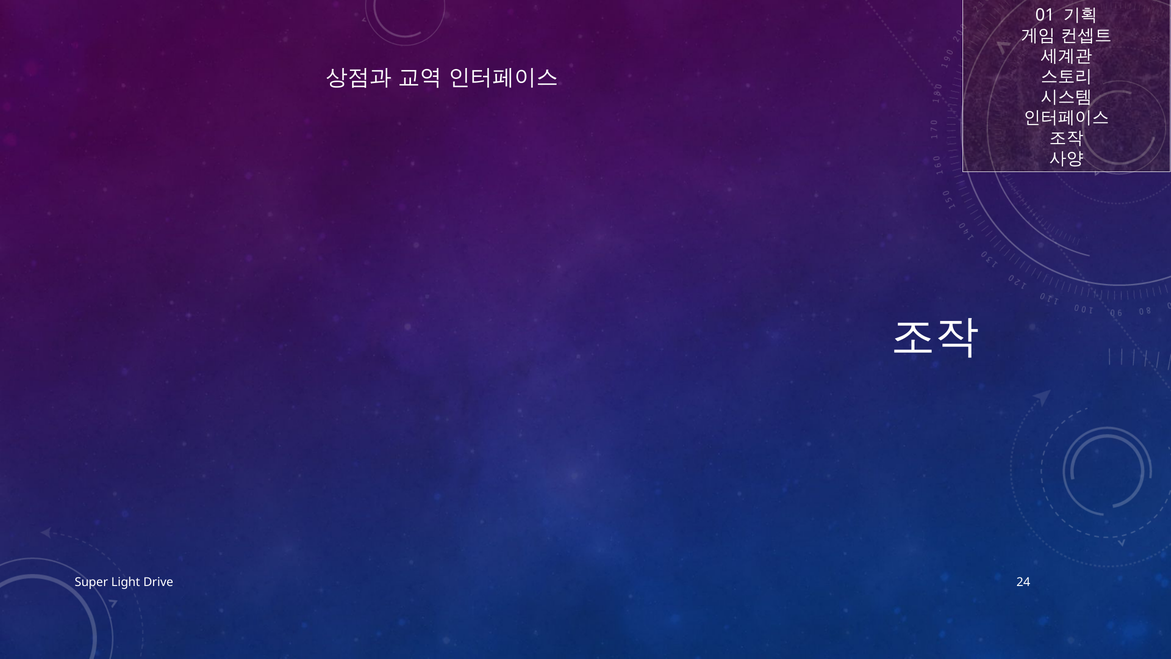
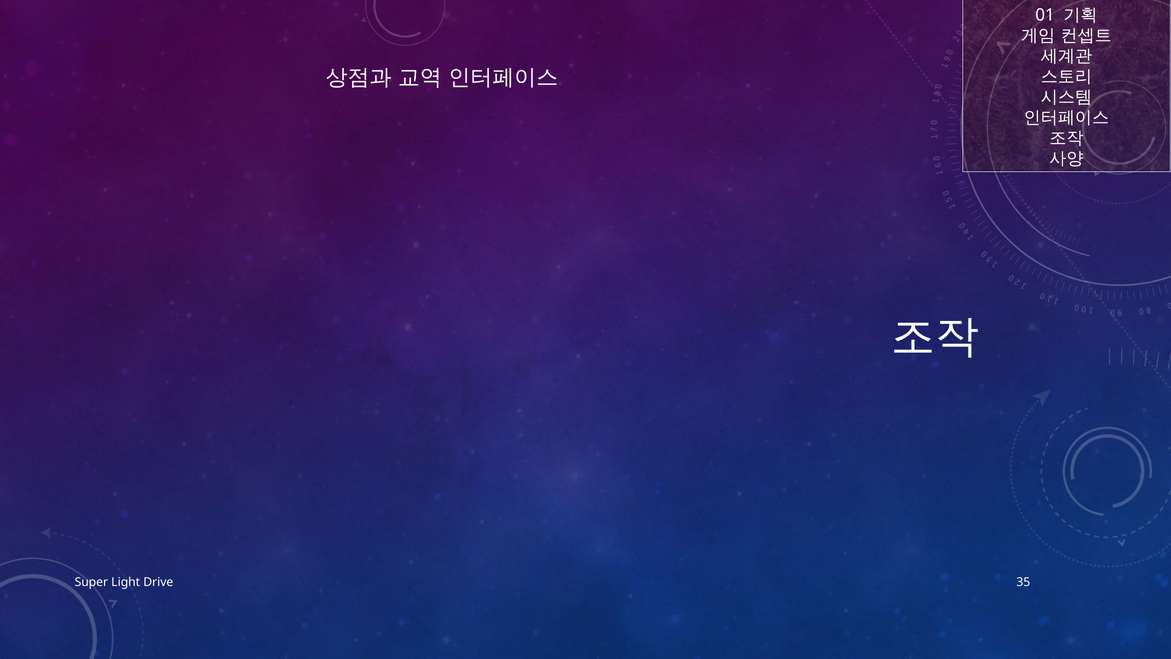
24: 24 -> 35 (1023, 582)
